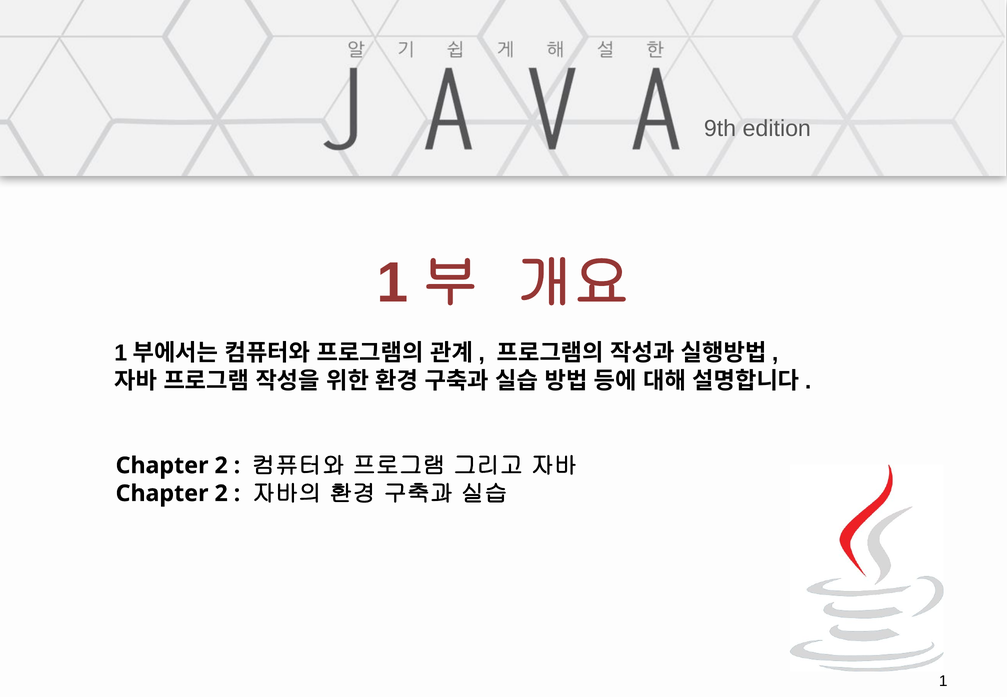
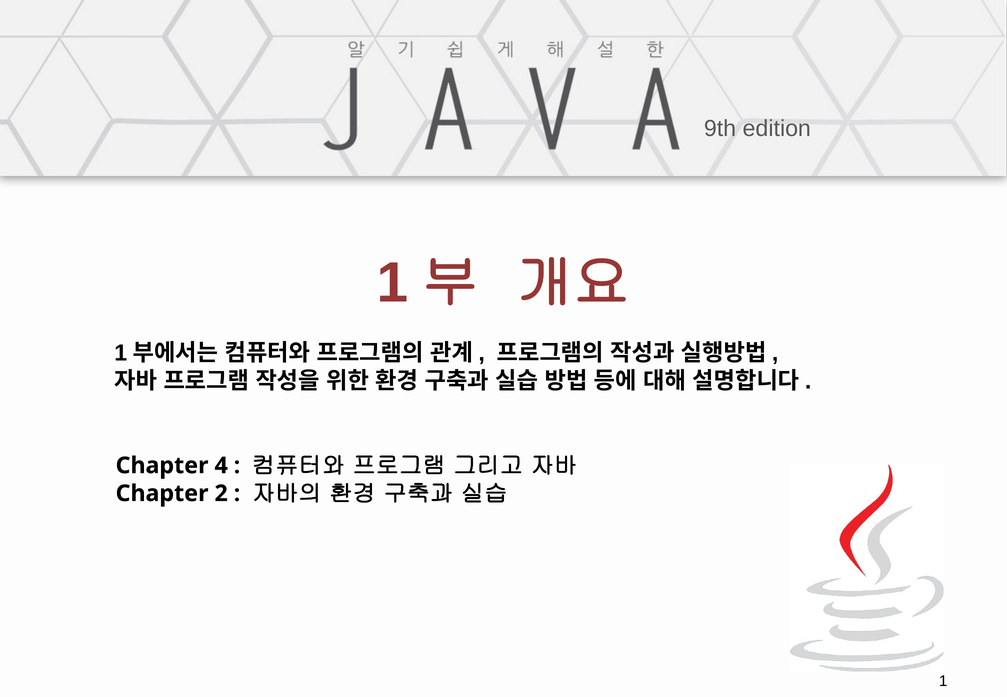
2: 2 -> 4 (221, 466)
